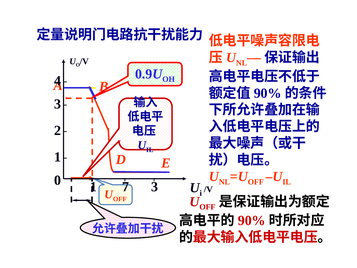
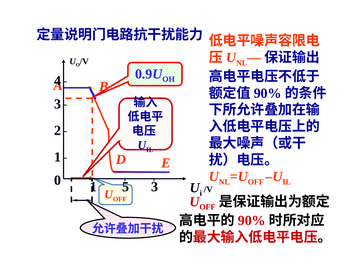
7: 7 -> 5 (125, 187)
